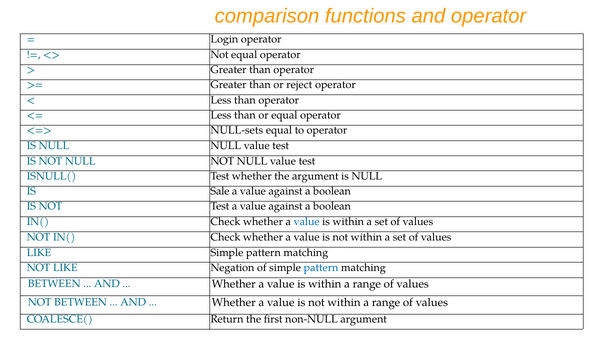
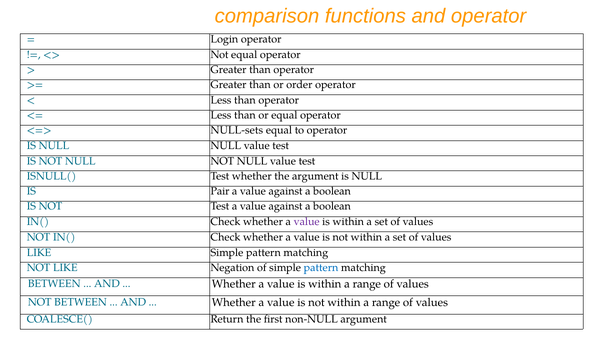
reject: reject -> order (299, 85)
Sale: Sale -> Pair (220, 191)
value colour: blue -> purple (307, 221)
